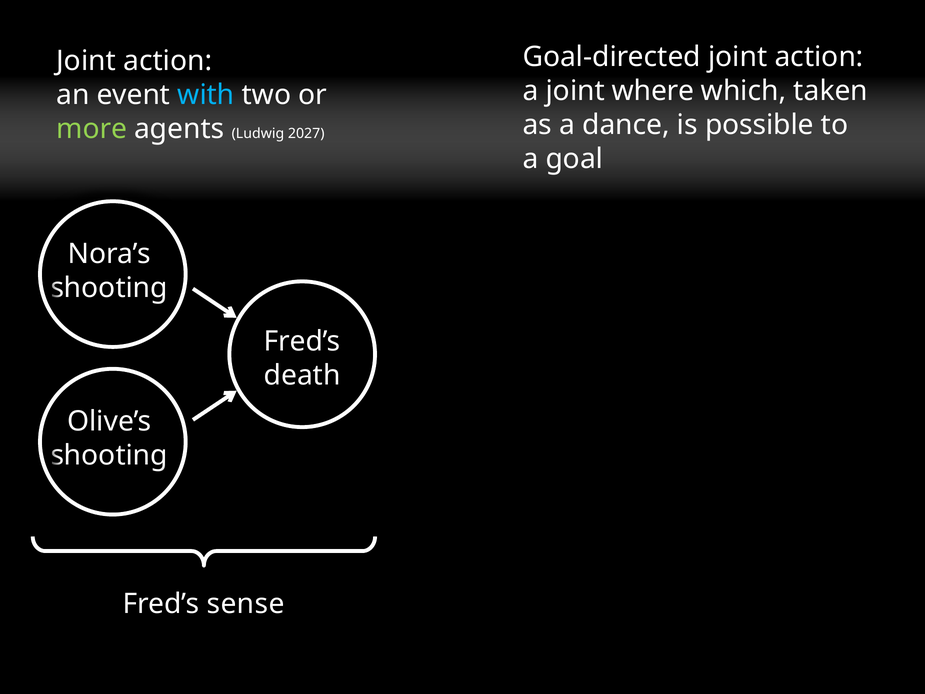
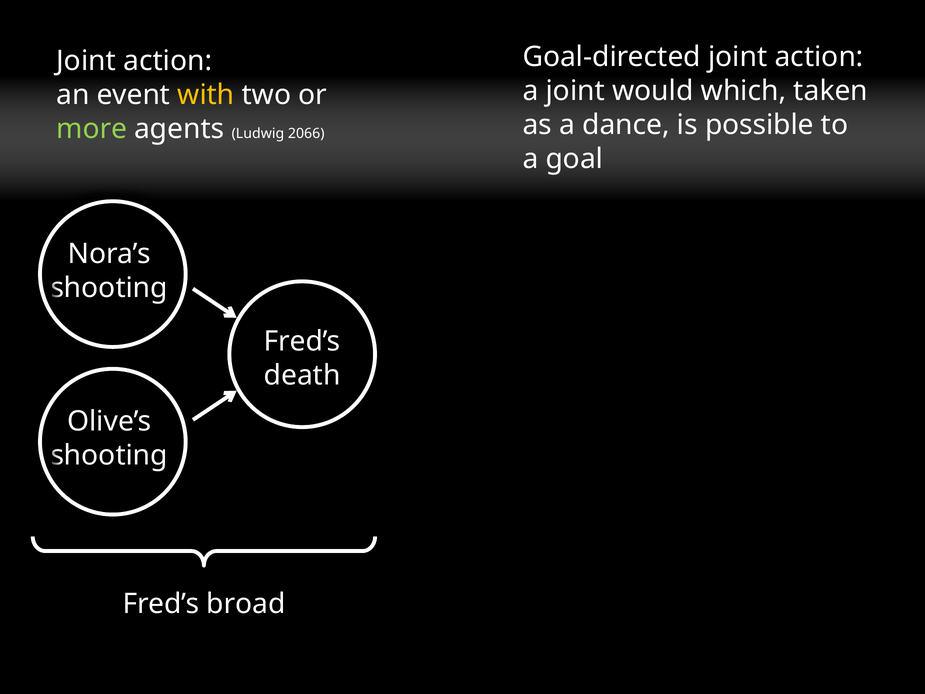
where: where -> would (653, 91)
with colour: light blue -> yellow (206, 95)
2027: 2027 -> 2066 (306, 133)
sense: sense -> broad (246, 603)
